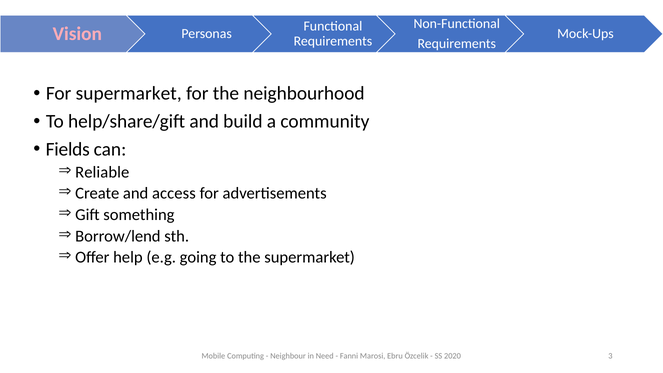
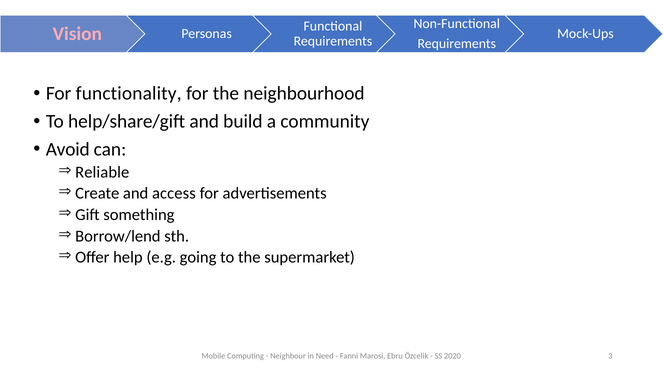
For supermarket: supermarket -> functionality (129, 94)
Fields: Fields -> Avoid (68, 149)
